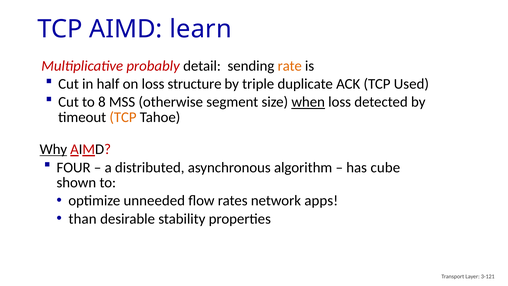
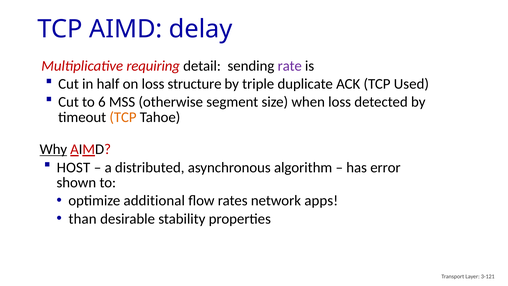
learn: learn -> delay (201, 29)
probably: probably -> requiring (153, 66)
rate colour: orange -> purple (290, 66)
8: 8 -> 6 (102, 102)
when underline: present -> none (308, 102)
FOUR: FOUR -> HOST (73, 167)
cube: cube -> error (385, 167)
unneeded: unneeded -> additional (154, 201)
